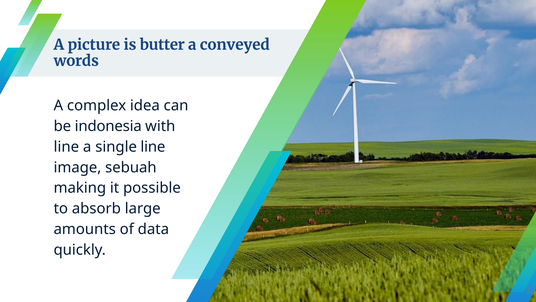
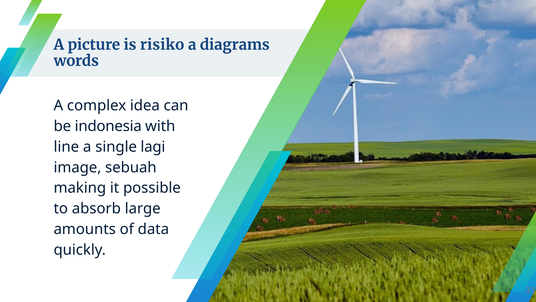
butter: butter -> risiko (162, 45)
conveyed: conveyed -> diagrams (235, 45)
single line: line -> lagi (153, 147)
